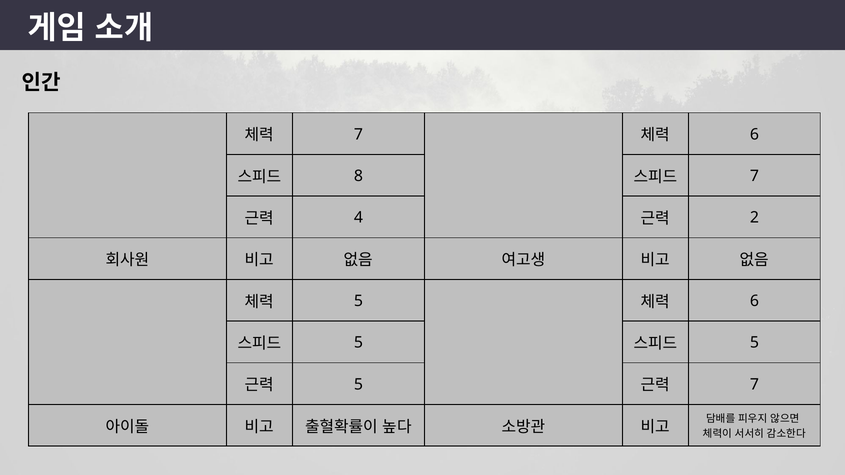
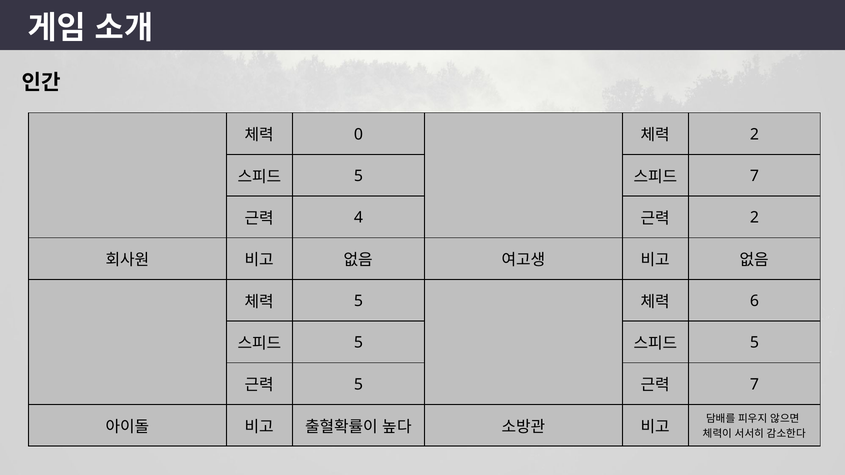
7: 7 -> 0 (358, 135)
6: 6 -> 2 (754, 135)
8: 8 -> 5 (358, 176)
